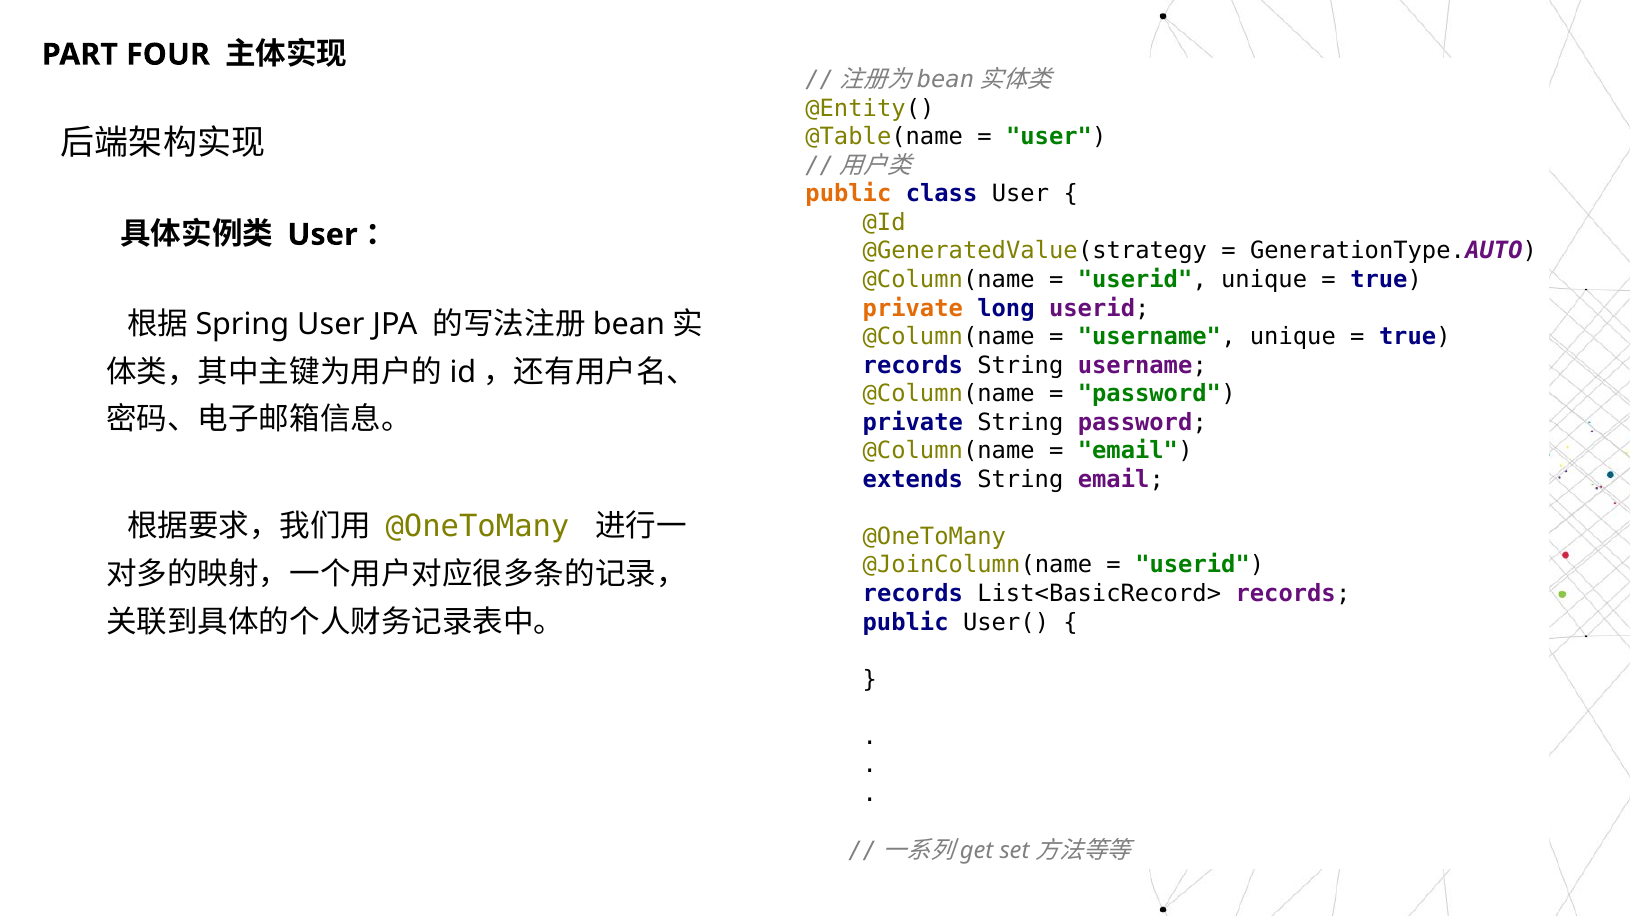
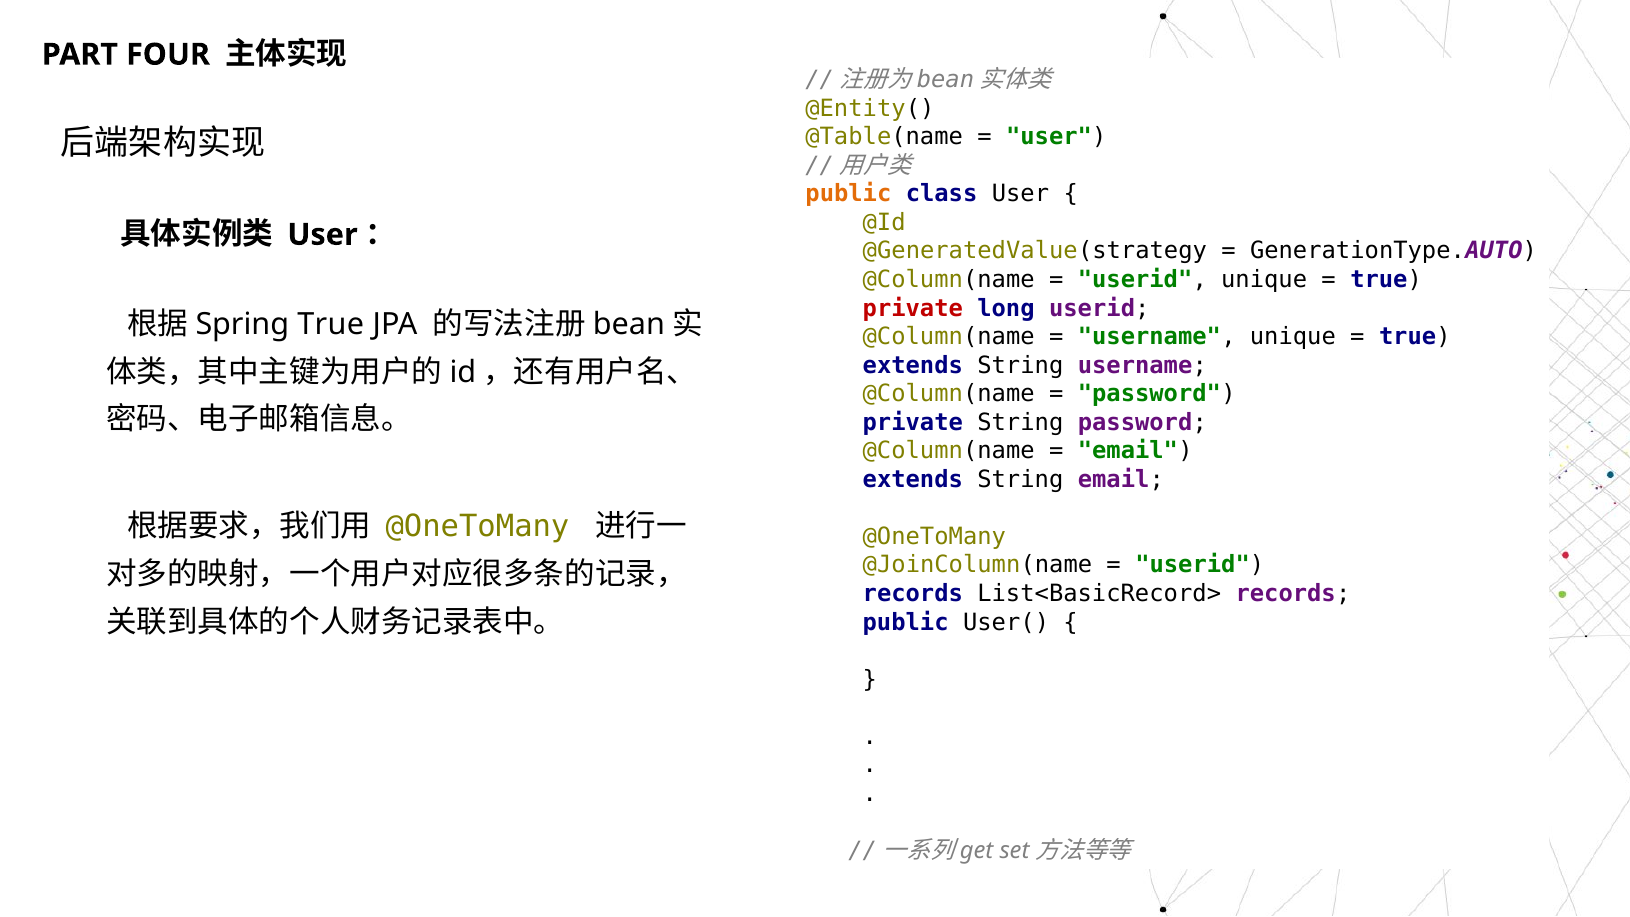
private colour: orange -> red (913, 308)
User: User -> True (331, 325)
records: records -> extends (913, 365)
